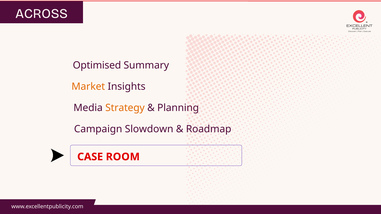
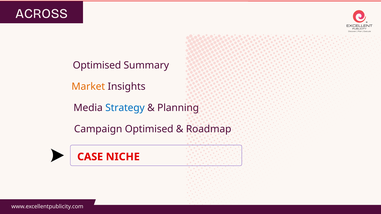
Strategy colour: orange -> blue (125, 108)
Campaign Slowdown: Slowdown -> Optimised (149, 129)
ROOM: ROOM -> NICHE (123, 157)
